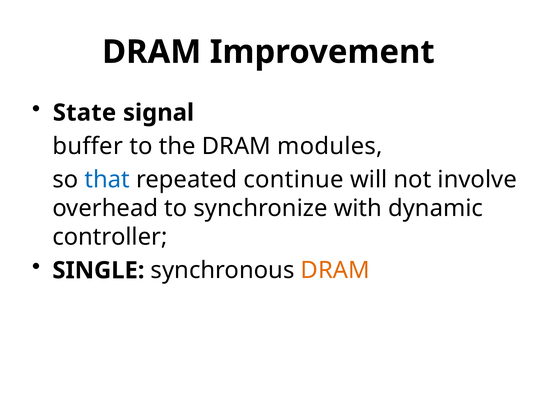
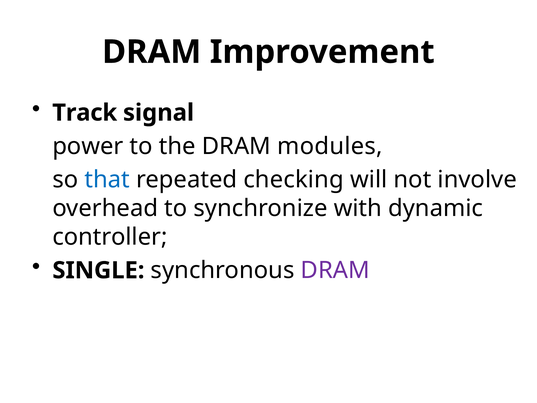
State: State -> Track (85, 113)
buffer: buffer -> power (88, 146)
continue: continue -> checking (294, 180)
DRAM colour: orange -> purple (335, 270)
